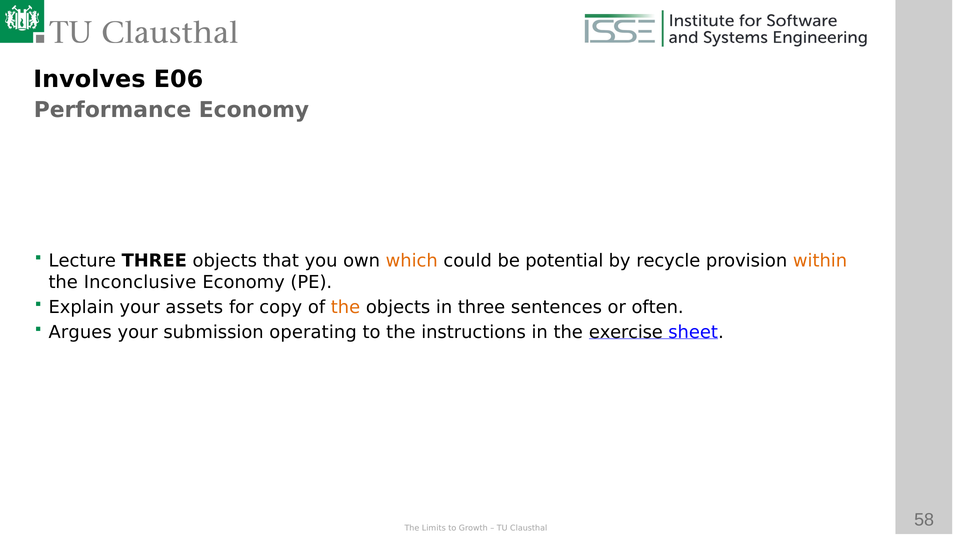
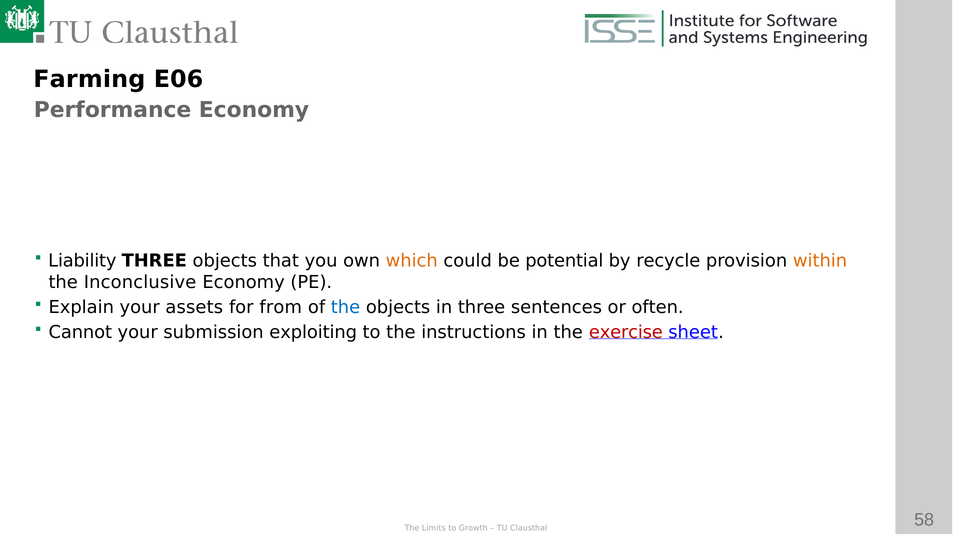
Involves: Involves -> Farming (89, 79)
Lecture: Lecture -> Liability (82, 261)
copy: copy -> from (281, 307)
the colour: orange -> blue (346, 307)
Argues: Argues -> Cannot (80, 333)
operating: operating -> exploiting (313, 333)
exercise colour: black -> red (626, 333)
